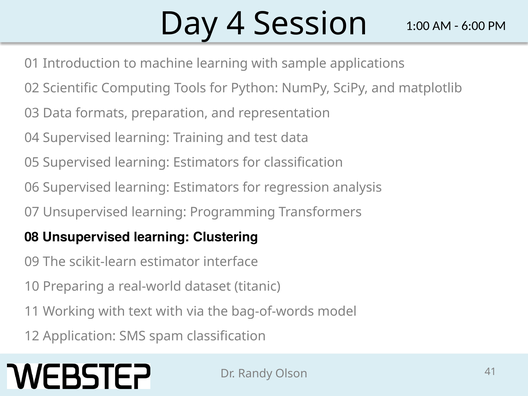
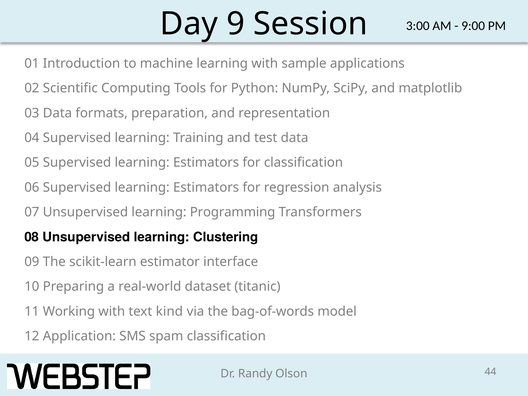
4: 4 -> 9 (236, 24)
1:00: 1:00 -> 3:00 (418, 26)
6:00: 6:00 -> 9:00 (473, 26)
text with: with -> kind (169, 311)
41: 41 -> 44 (490, 372)
